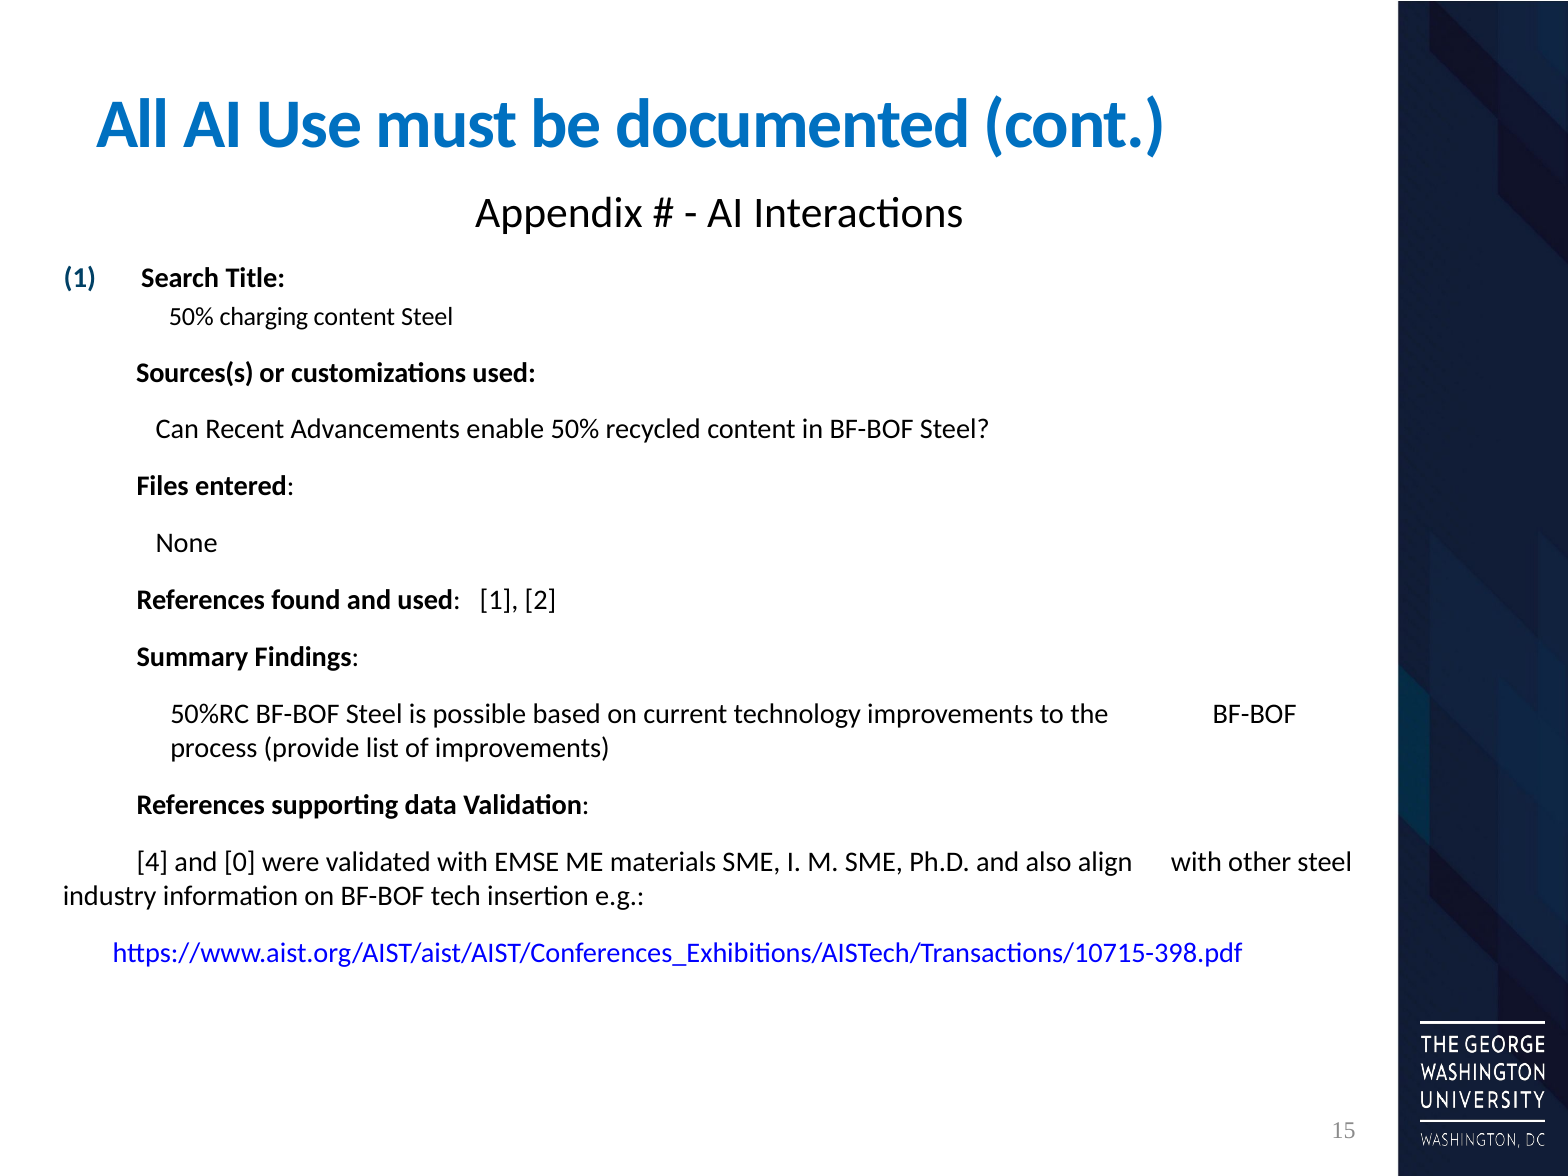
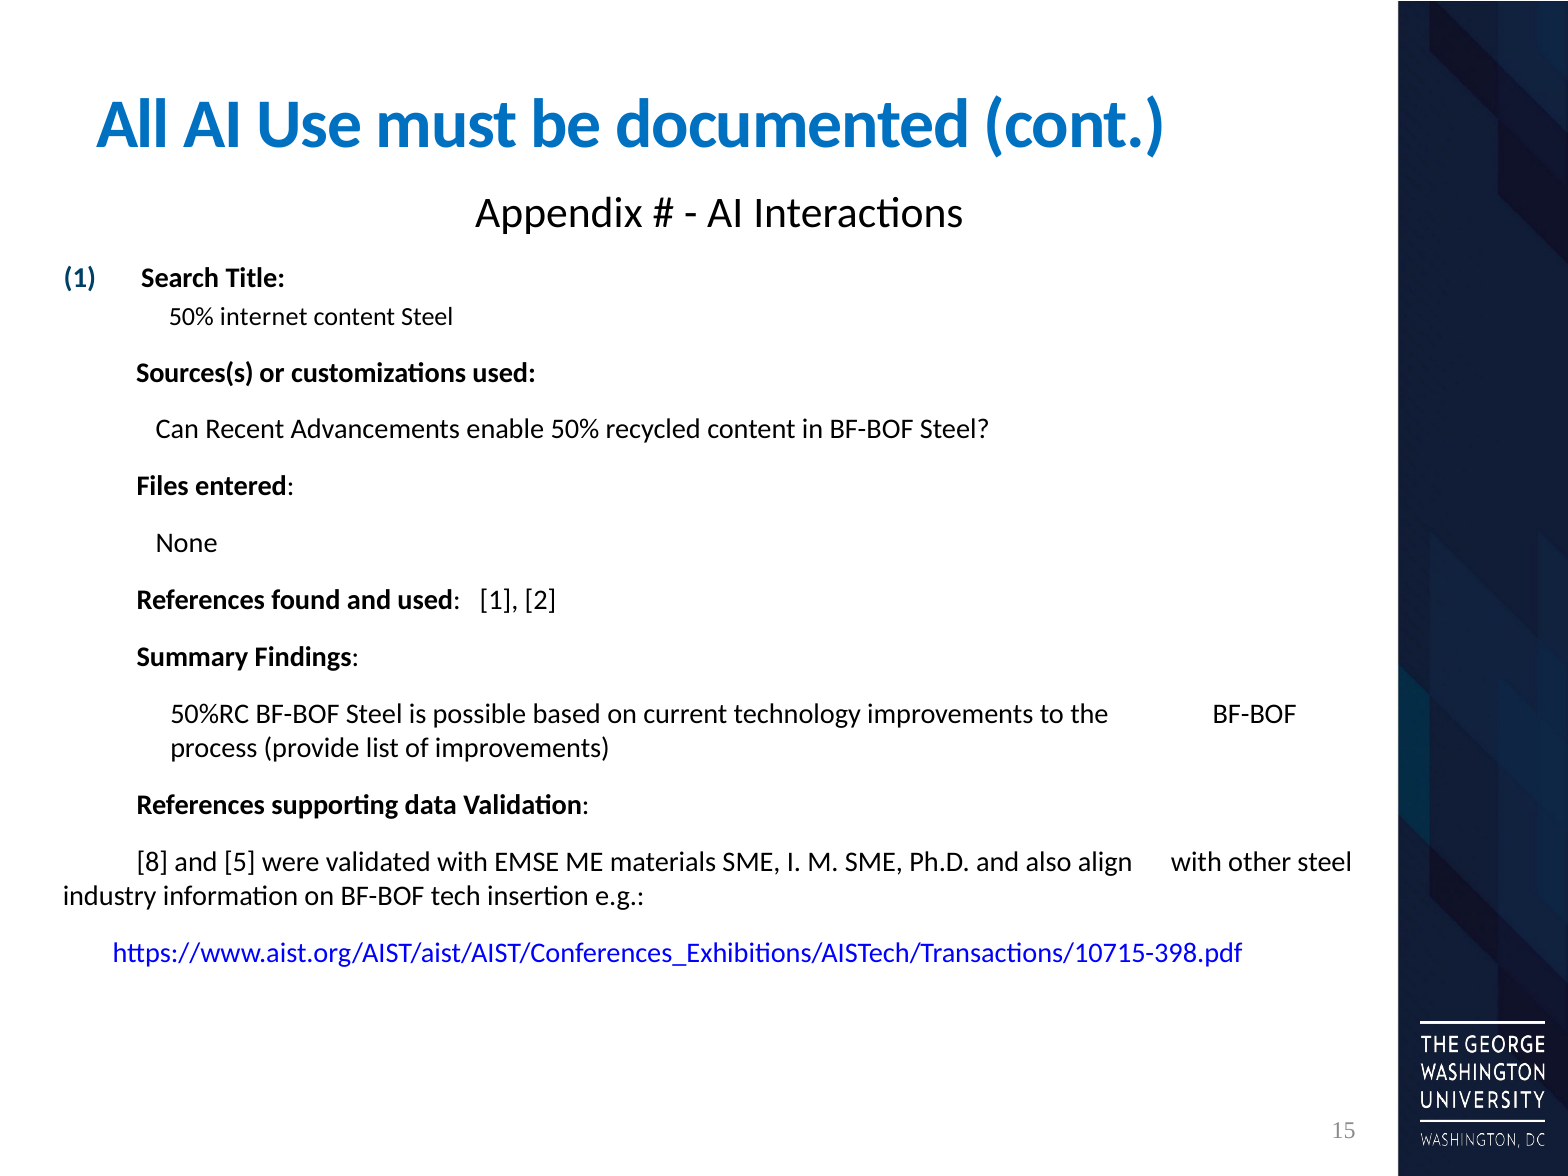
charging: charging -> internet (264, 317)
4: 4 -> 8 (152, 862)
0: 0 -> 5 (240, 862)
